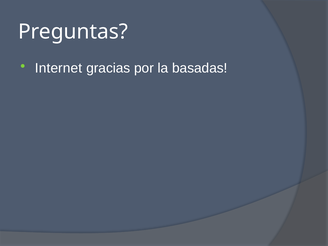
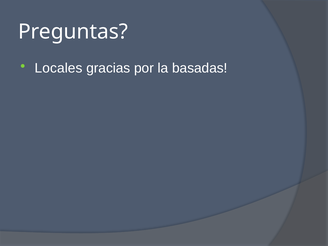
Internet: Internet -> Locales (59, 68)
